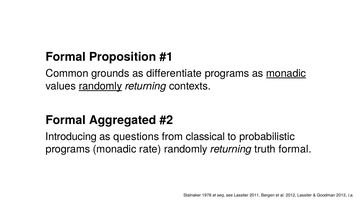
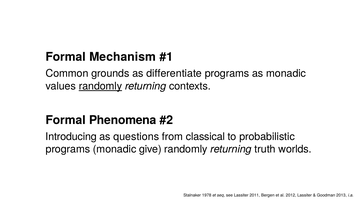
Proposition: Proposition -> Mechanism (123, 57)
monadic underline: present -> none (286, 73)
Aggregated: Aggregated -> Phenomena (123, 120)
rate: rate -> give (150, 149)
truth formal: formal -> worlds (295, 149)
